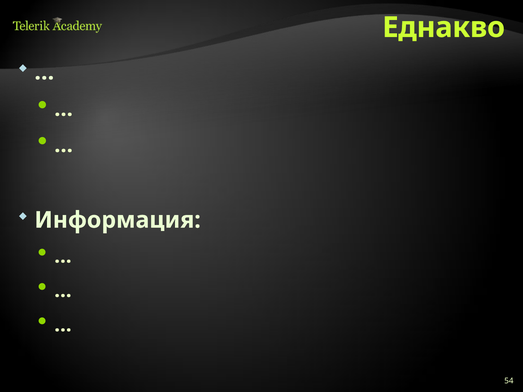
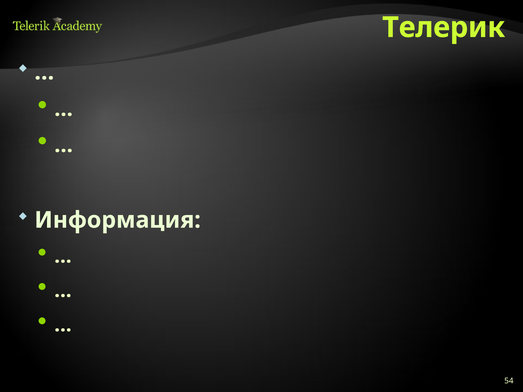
Еднакво: Еднакво -> Телерик (444, 27)
